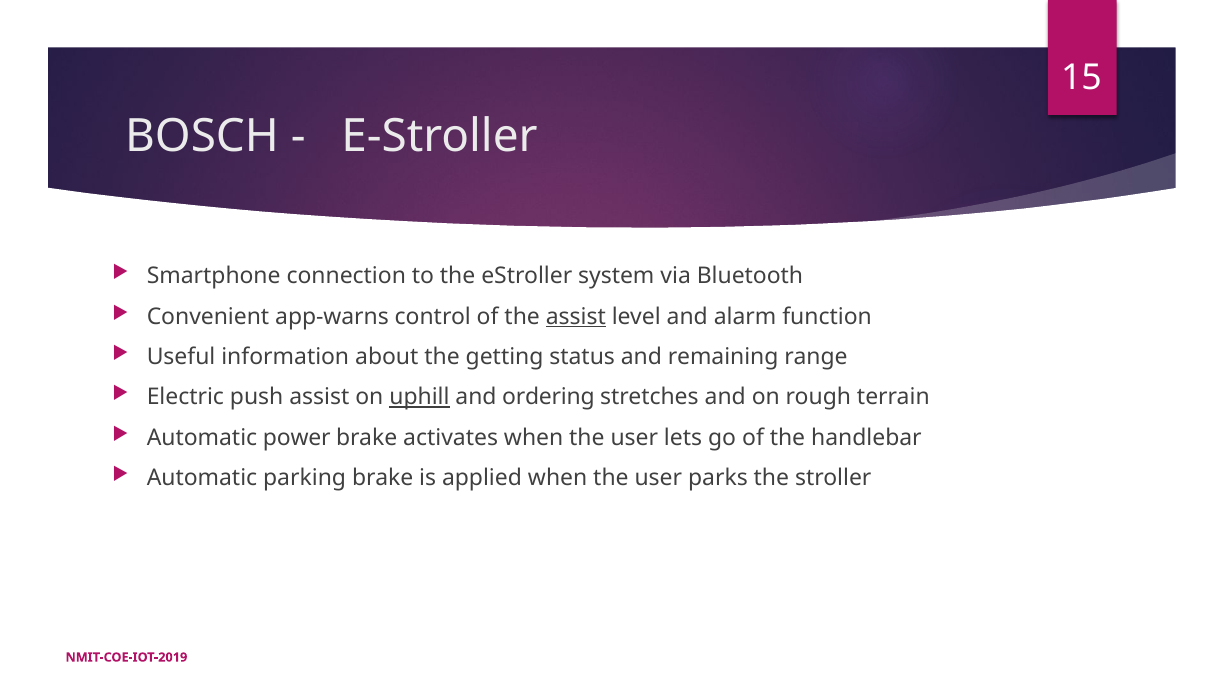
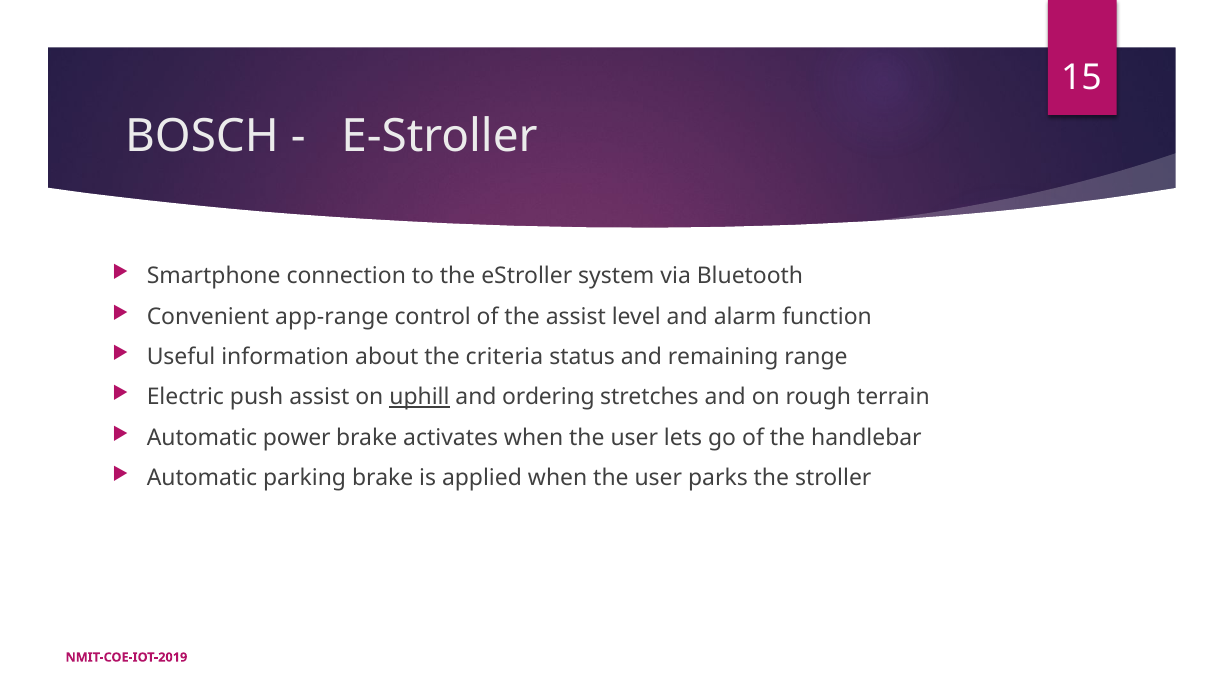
app-warns: app-warns -> app-range (332, 316)
assist underline: present -> none (576, 316)
getting: getting -> criteria (504, 357)
